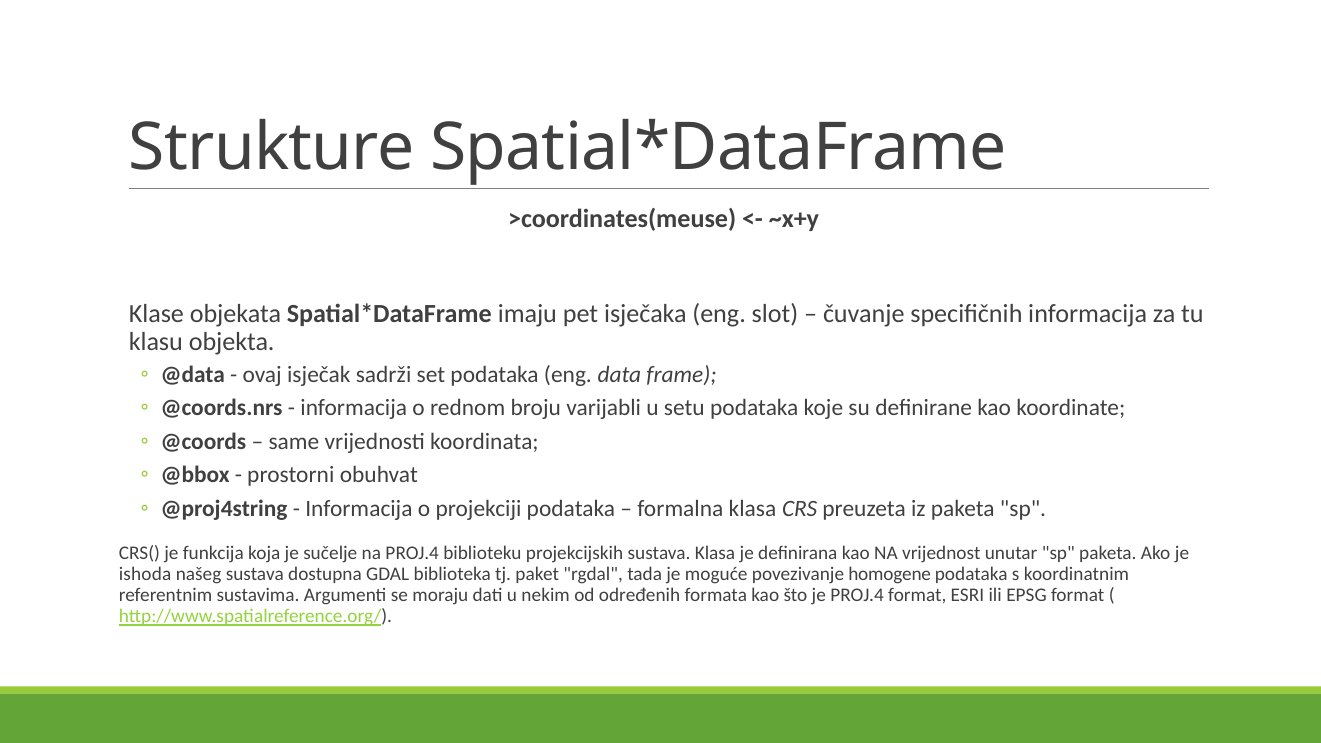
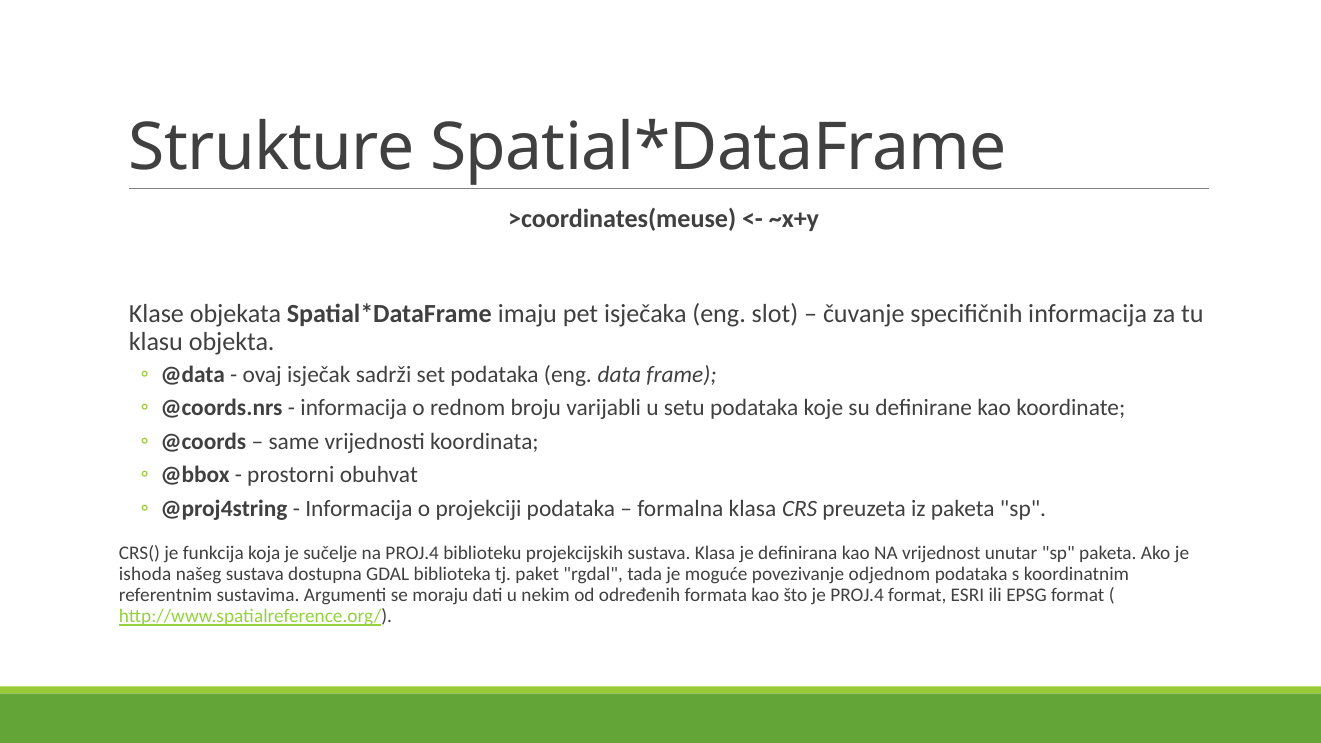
homogene: homogene -> odjednom (889, 575)
